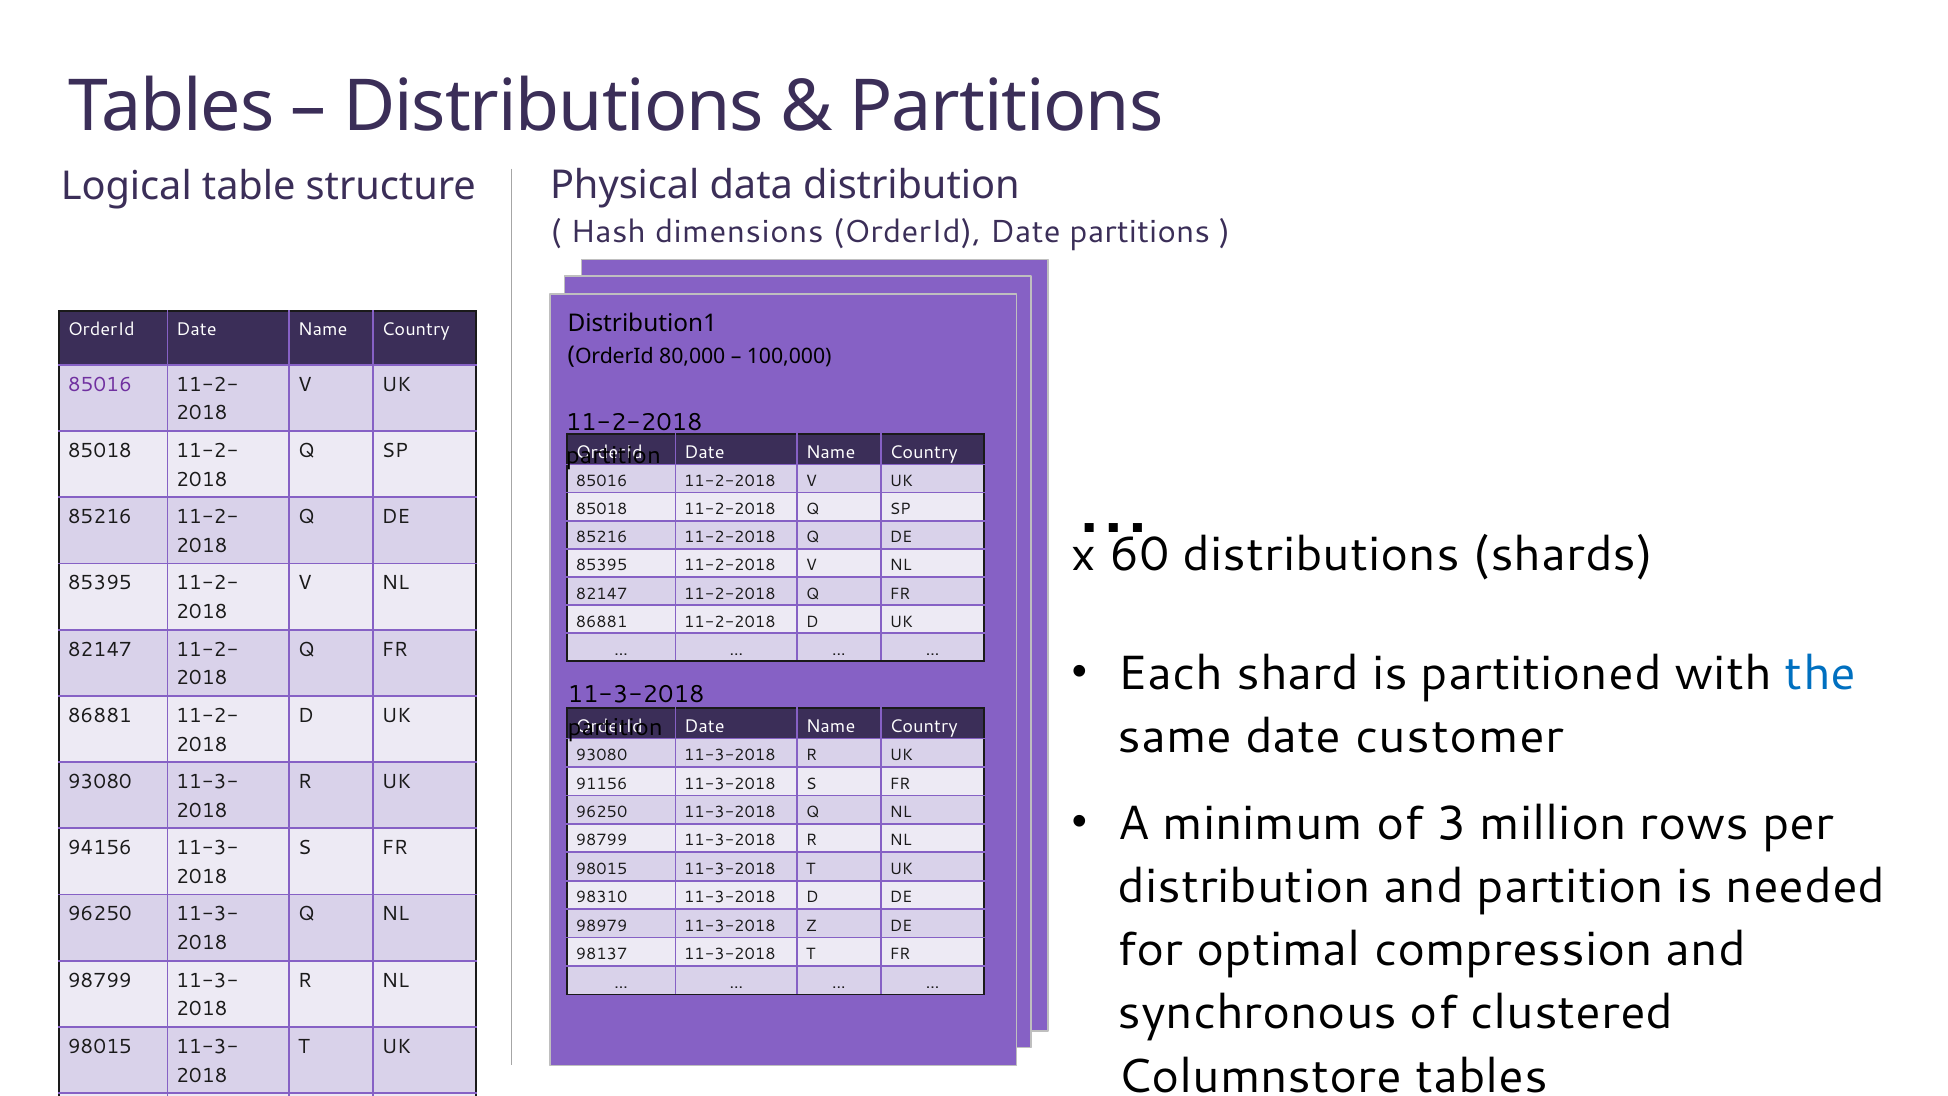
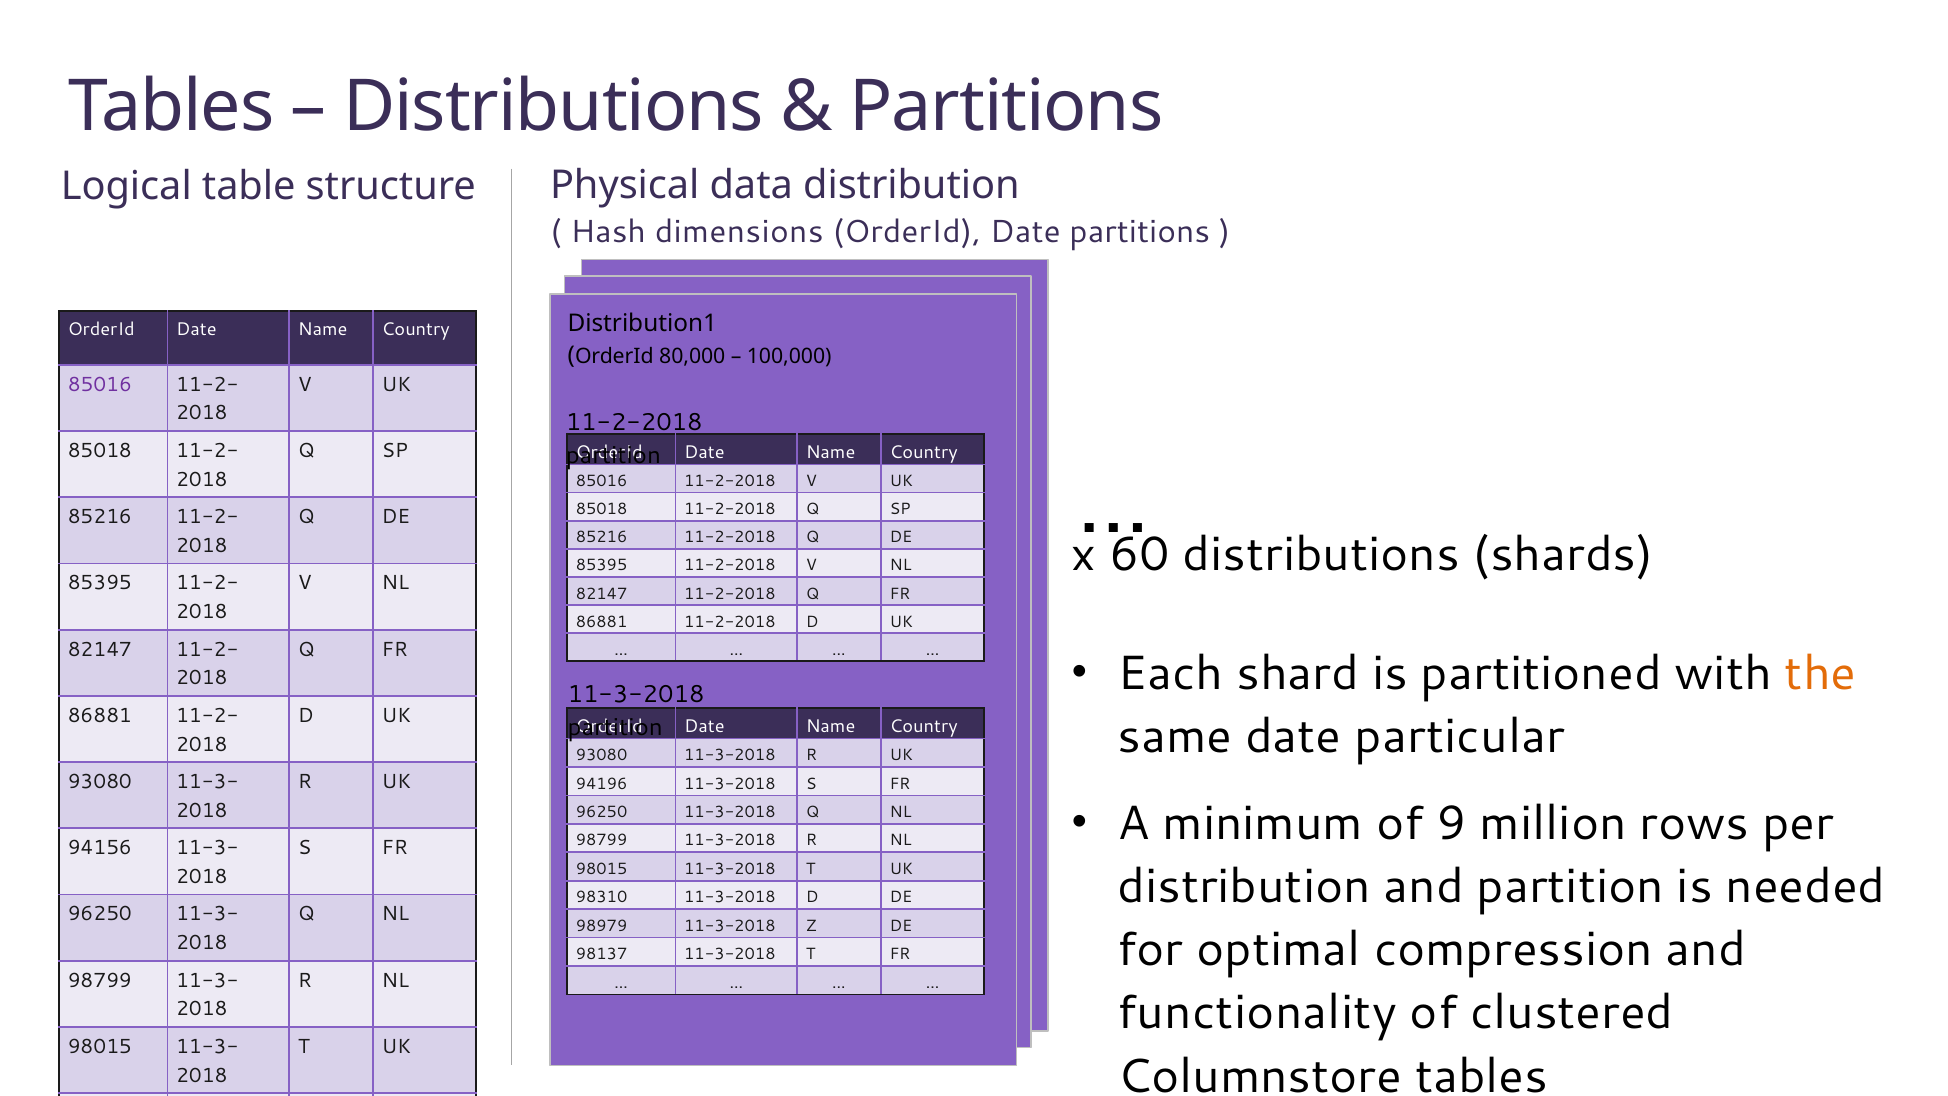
the colour: blue -> orange (1821, 673)
customer: customer -> particular (1460, 736)
91156: 91156 -> 94196 (602, 784)
3: 3 -> 9 (1452, 824)
synchronous: synchronous -> functionality (1257, 1013)
